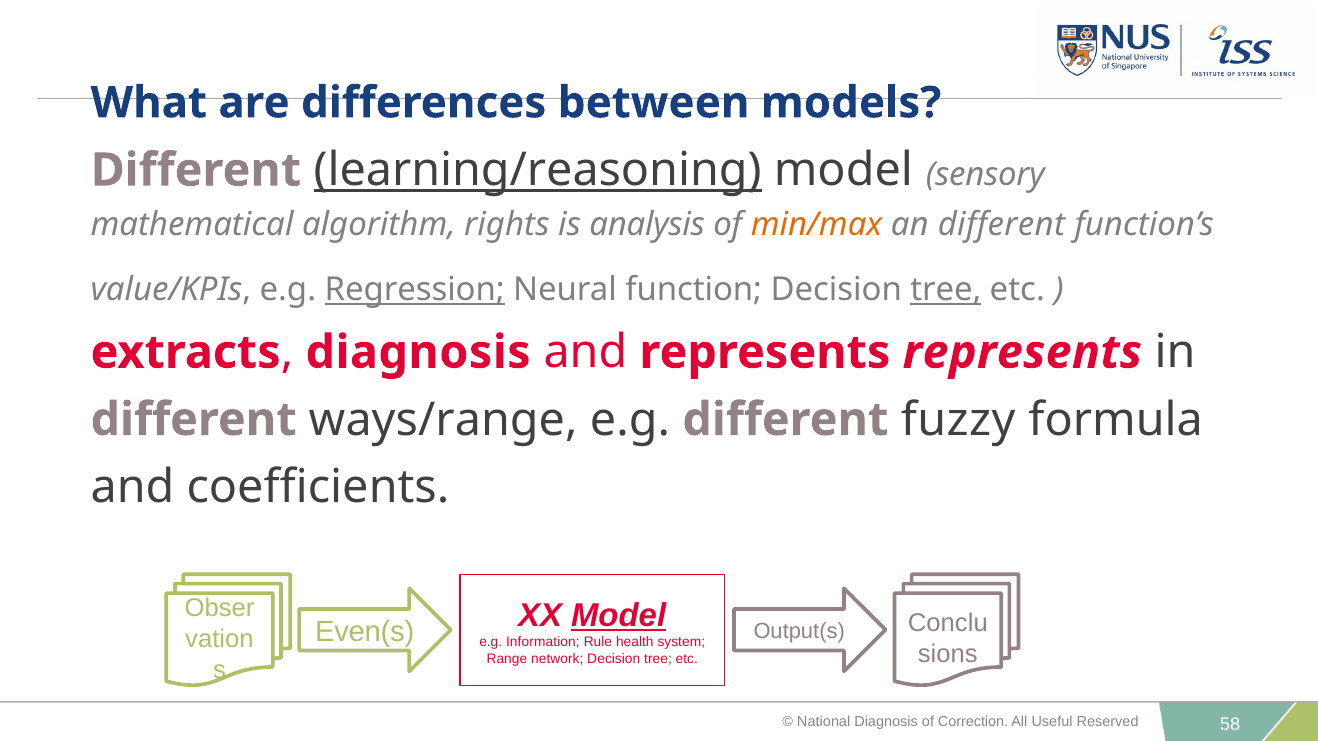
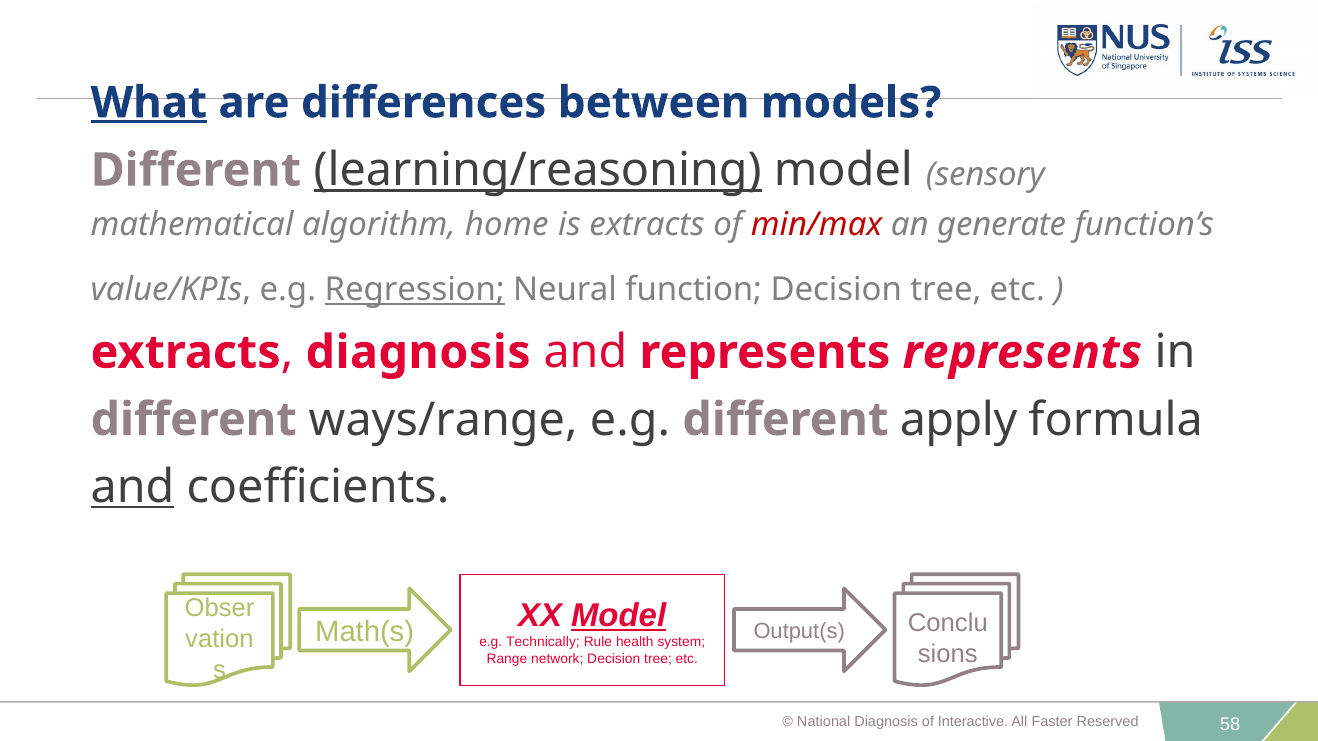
What underline: none -> present (149, 103)
rights: rights -> home (507, 225)
is analysis: analysis -> extracts (647, 225)
min/max colour: orange -> red (817, 225)
an different: different -> generate (1002, 225)
tree underline: present -> none (946, 290)
fuzzy: fuzzy -> apply (959, 420)
and underline: none -> present (133, 487)
Even(s: Even(s -> Math(s (365, 632)
Information: Information -> Technically (543, 643)
Correction: Correction -> Interactive (973, 723)
Useful: Useful -> Faster (1052, 723)
